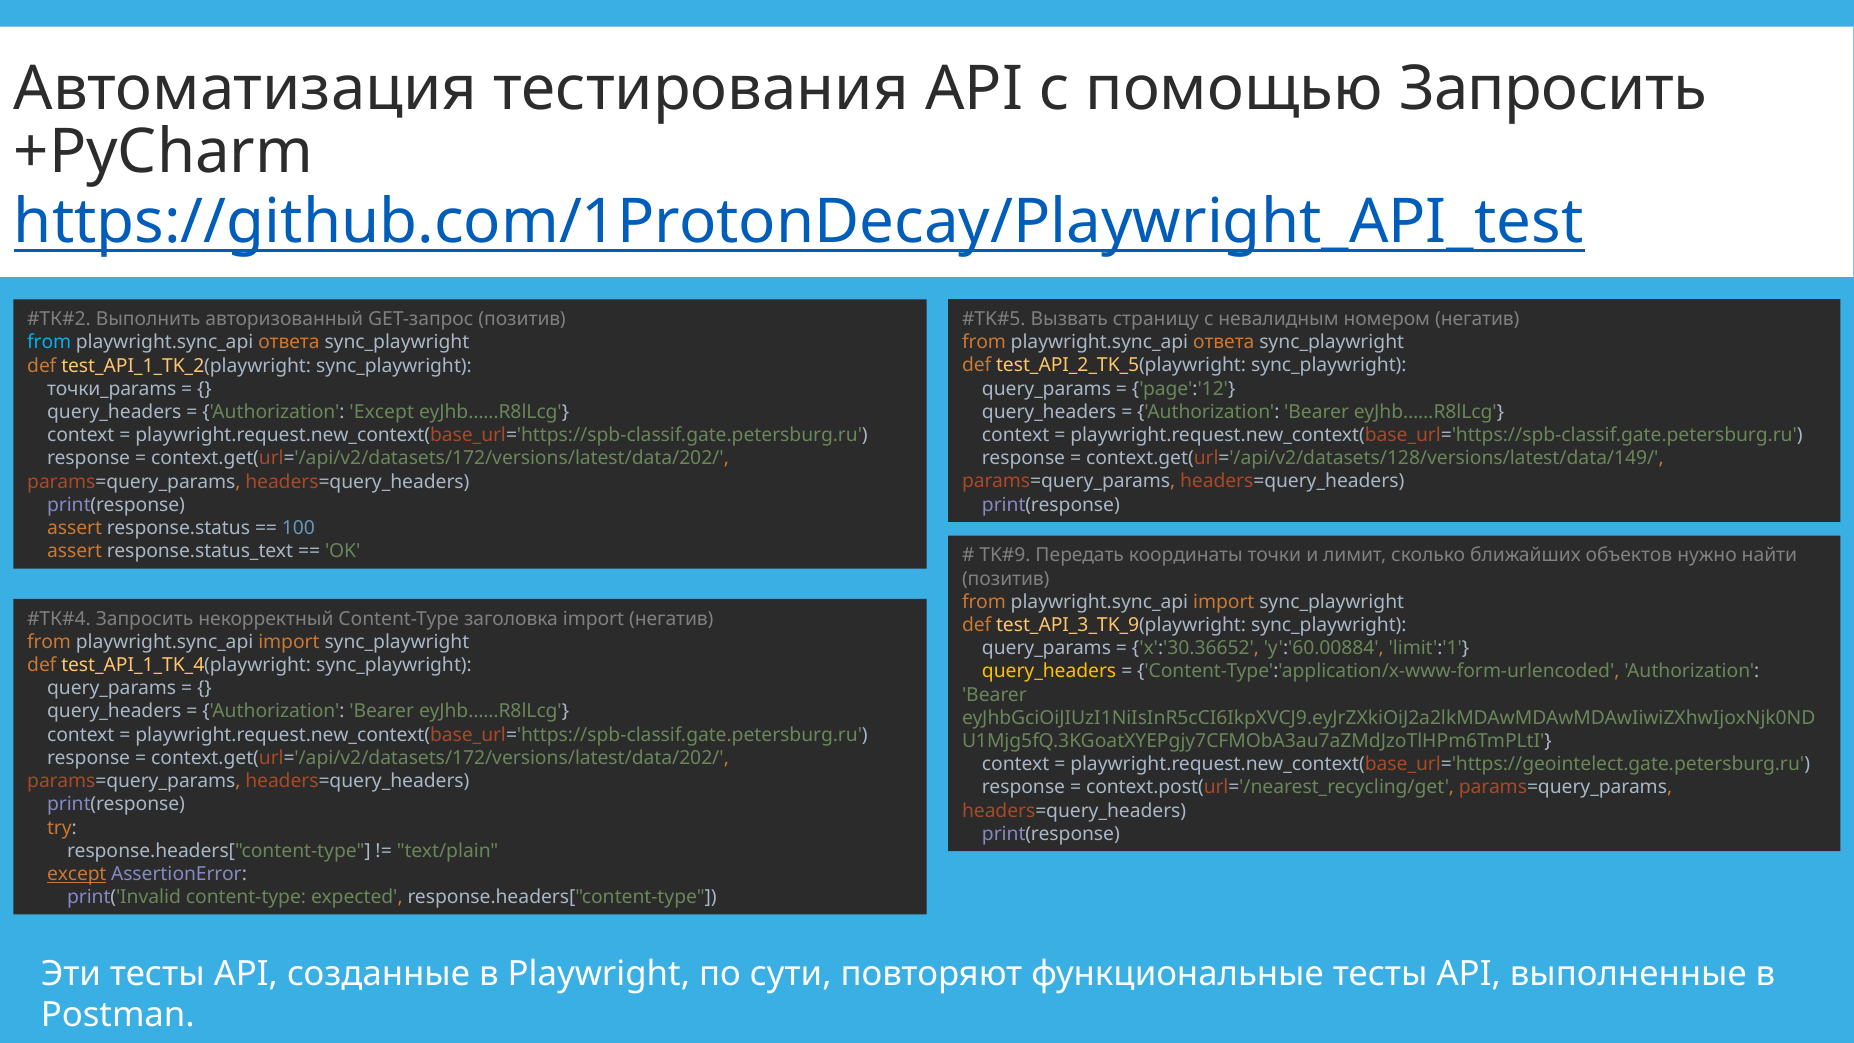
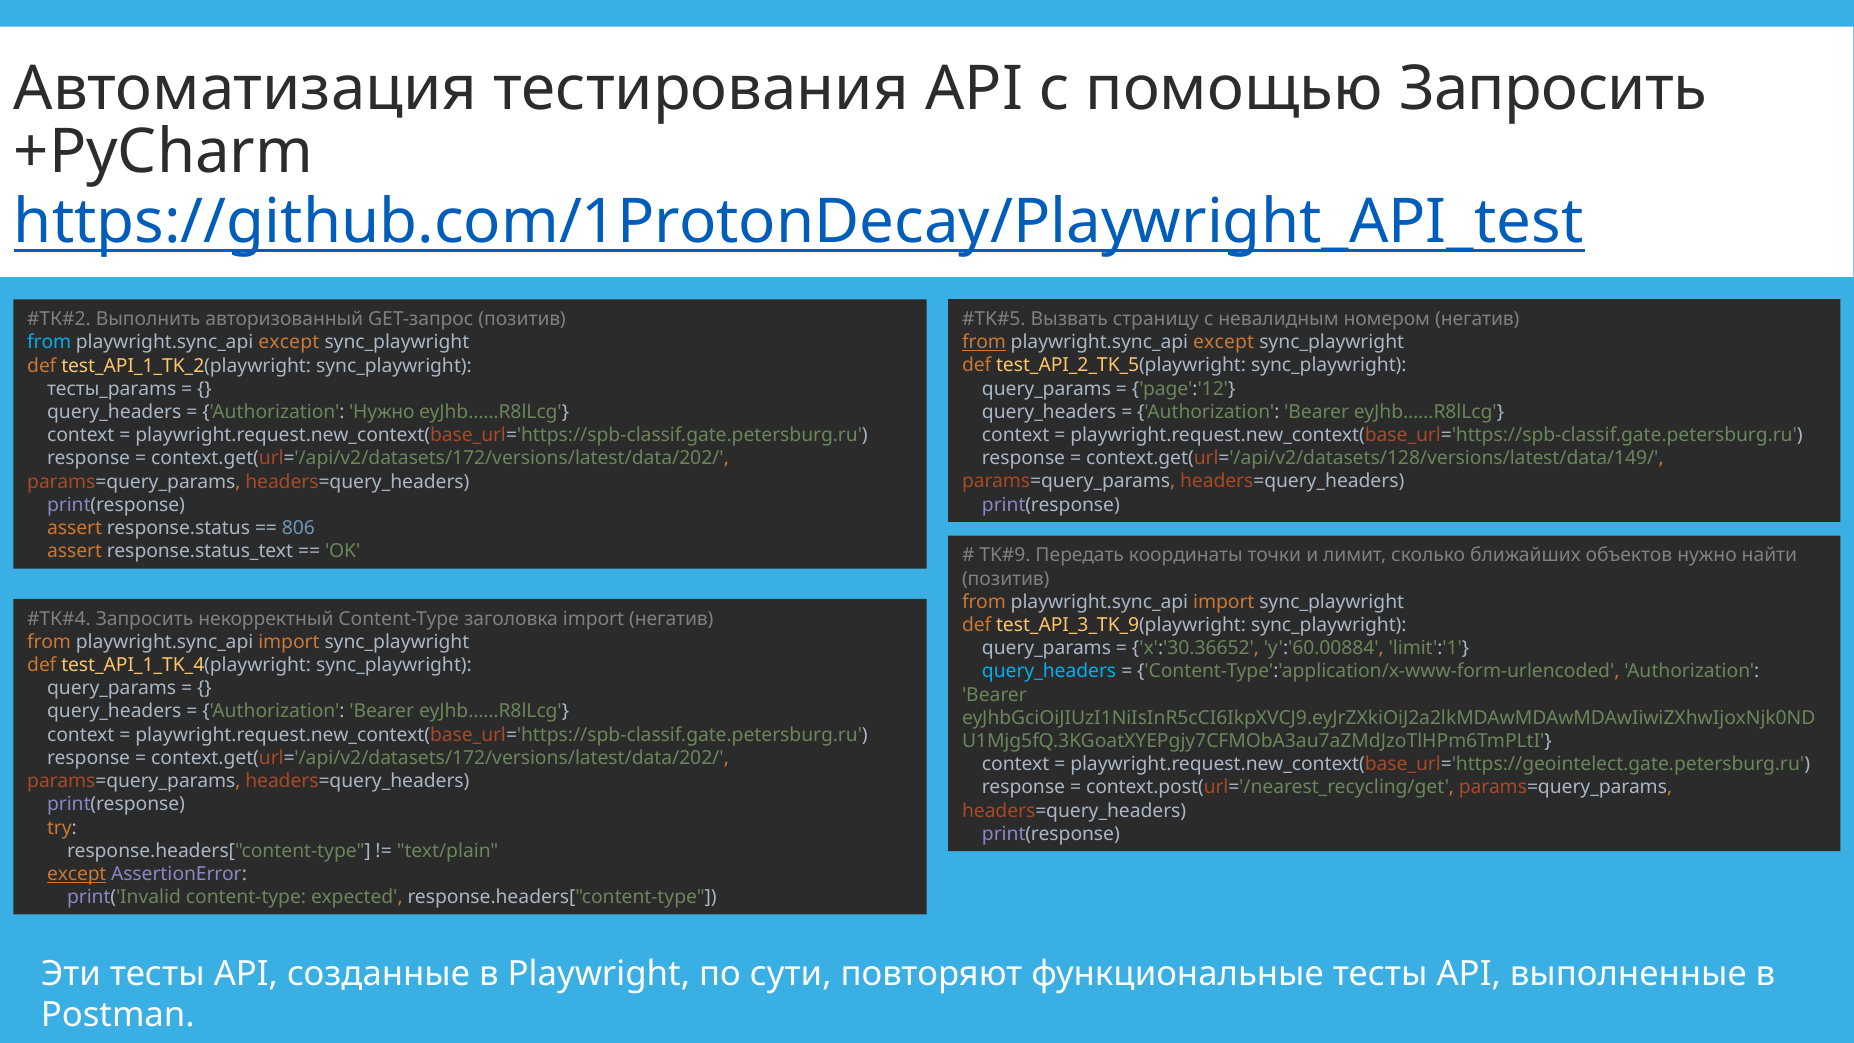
from underline: none -> present (984, 342)
ответа: ответа -> except (1224, 342)
ответа: ответа -> except (289, 342)
точки_params: точки_params -> тесты_params (112, 389)
Authorization Except: Except -> Нужно (382, 412)
100: 100 -> 806 (298, 528)
query_headers colour: yellow -> light blue (1049, 671)
